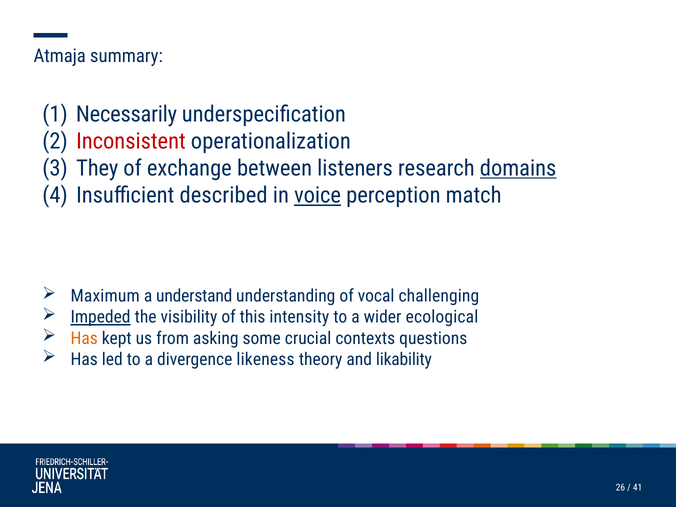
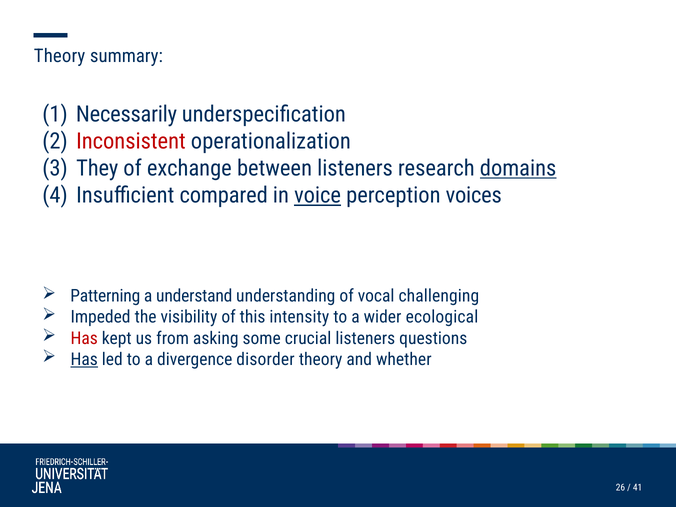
Atmaja: Atmaja -> Theory (60, 56)
described: described -> compared (224, 195)
match: match -> voices (474, 195)
Maximum: Maximum -> Patterning (105, 296)
Impeded underline: present -> none (101, 317)
Has colour: orange -> red (84, 338)
crucial contexts: contexts -> listeners (365, 338)
Has underline: none -> present (84, 359)
likeness: likeness -> disorder (266, 359)
likability: likability -> whether (404, 359)
